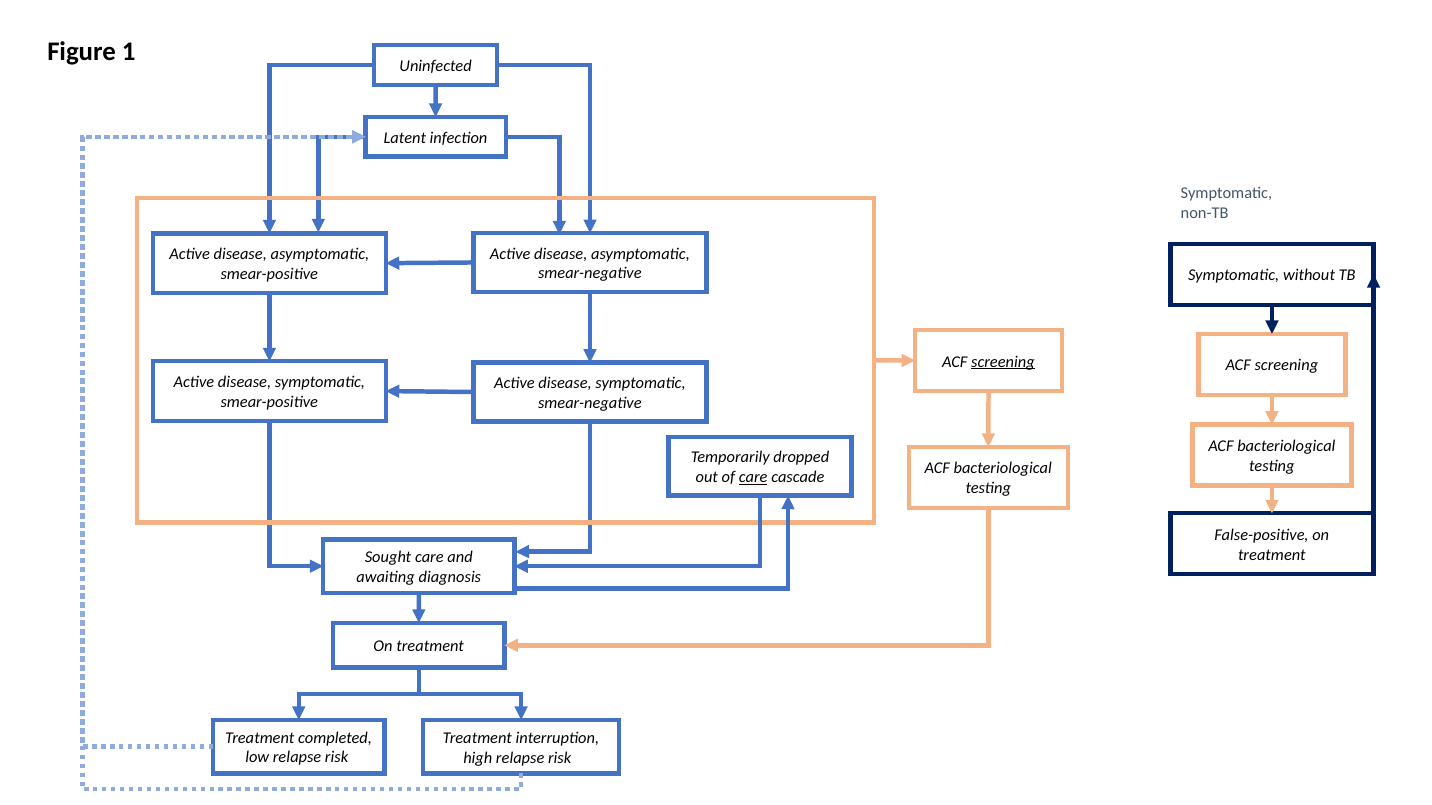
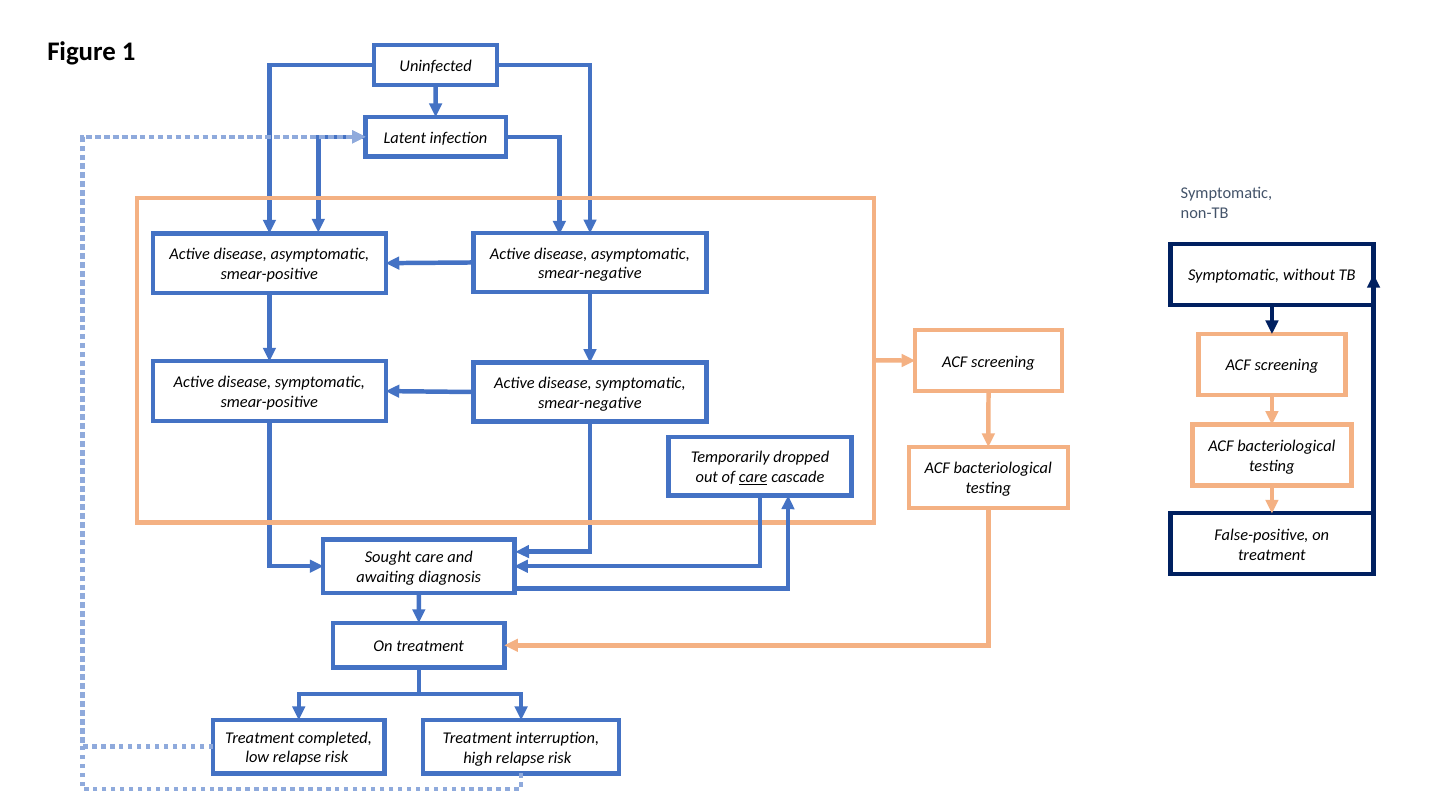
screening underline: present -> none (1003, 362)
